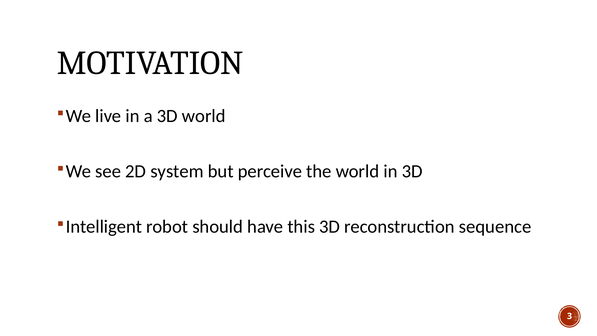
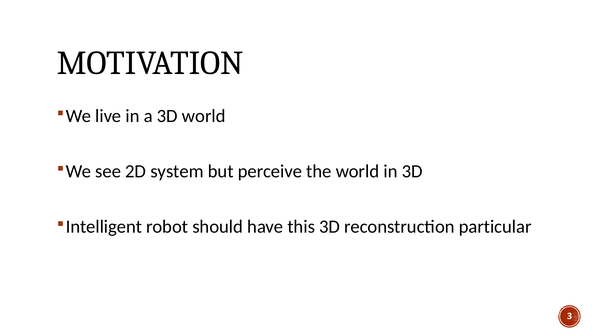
sequence: sequence -> particular (495, 226)
